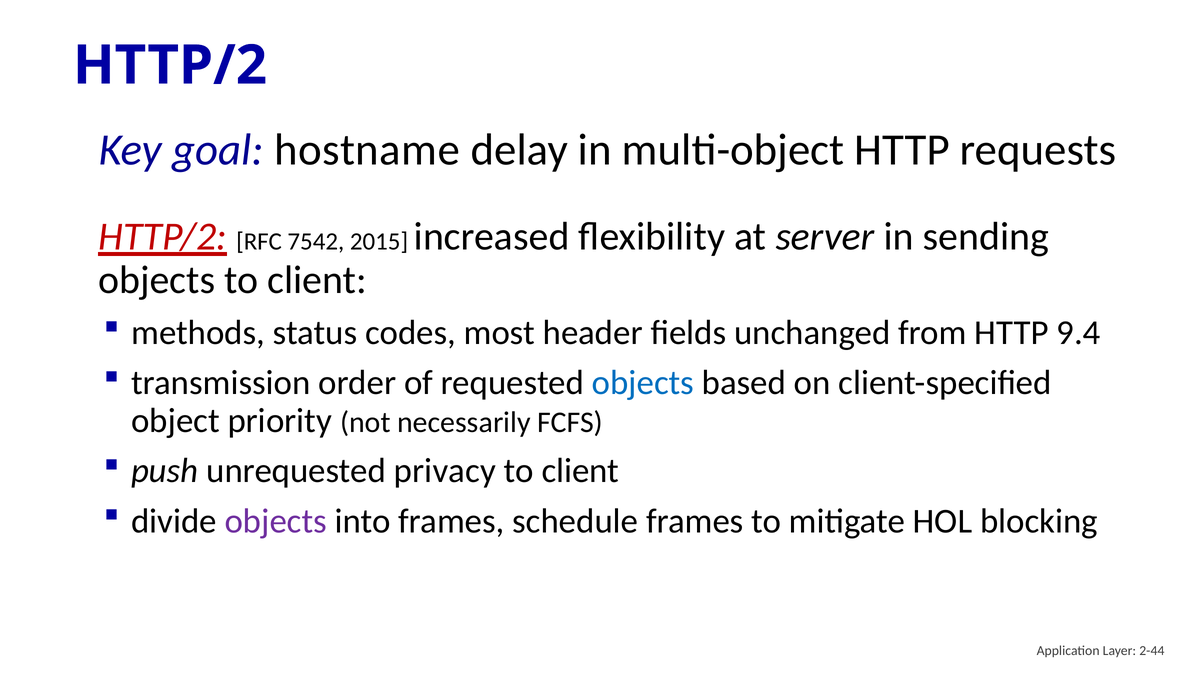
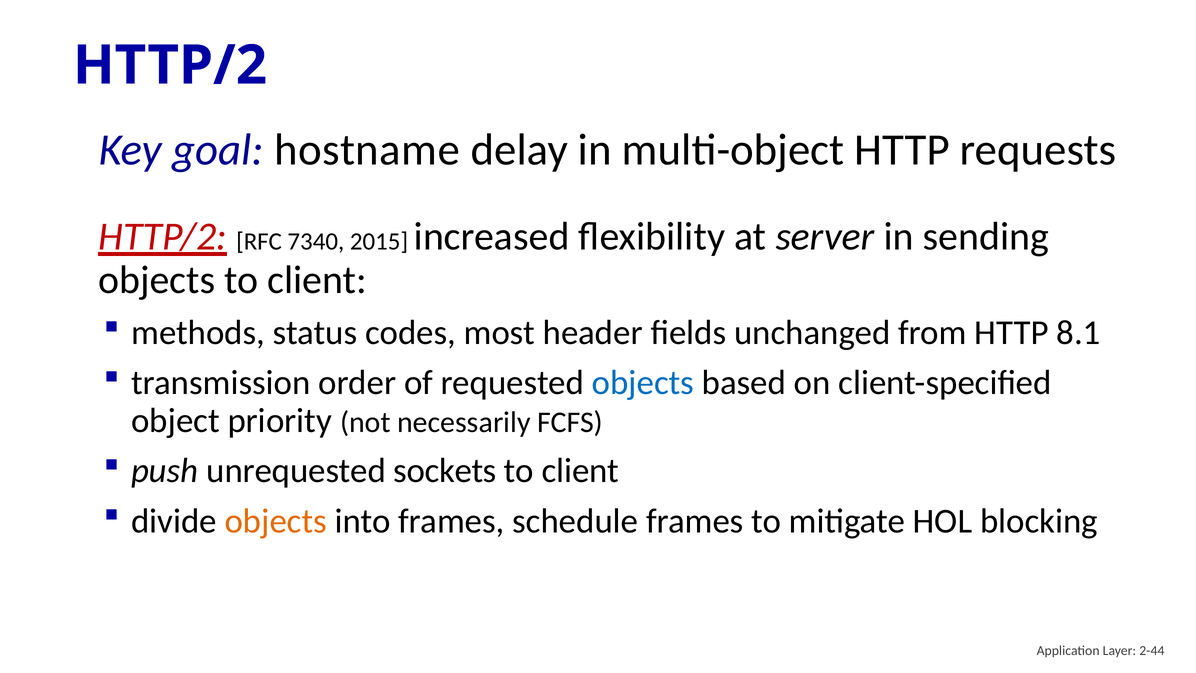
7542: 7542 -> 7340 (316, 242)
9.4: 9.4 -> 8.1 (1078, 333)
privacy: privacy -> sockets (445, 471)
objects colour: purple -> orange (276, 521)
